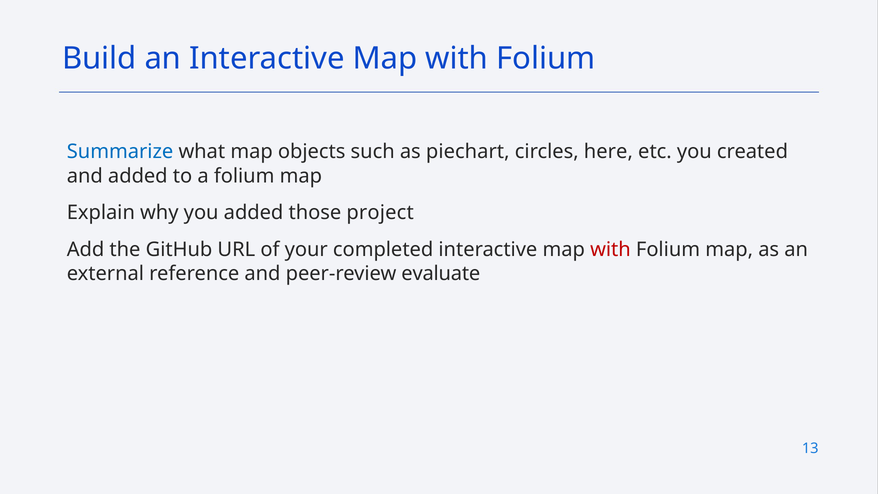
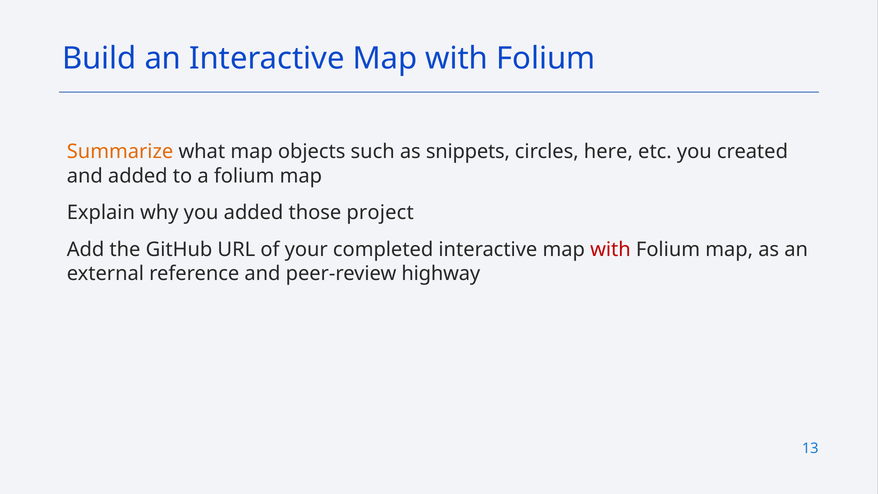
Summarize colour: blue -> orange (120, 152)
piechart: piechart -> snippets (468, 152)
evaluate: evaluate -> highway (441, 274)
